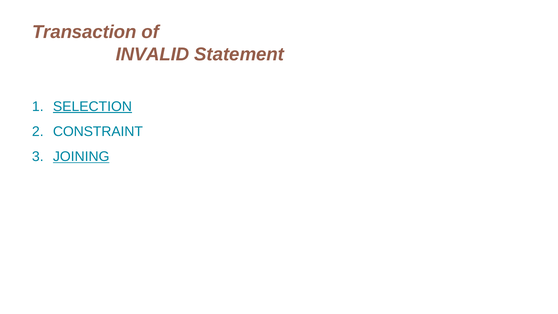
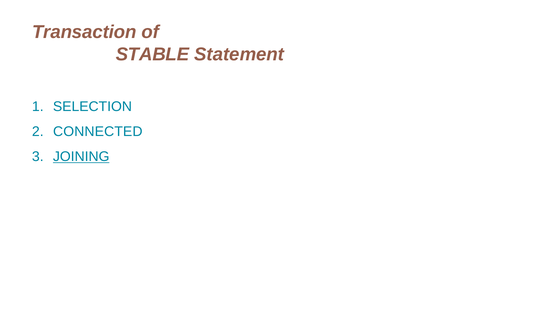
INVALID: INVALID -> STABLE (152, 54)
SELECTION underline: present -> none (92, 106)
CONSTRAINT: CONSTRAINT -> CONNECTED (98, 132)
